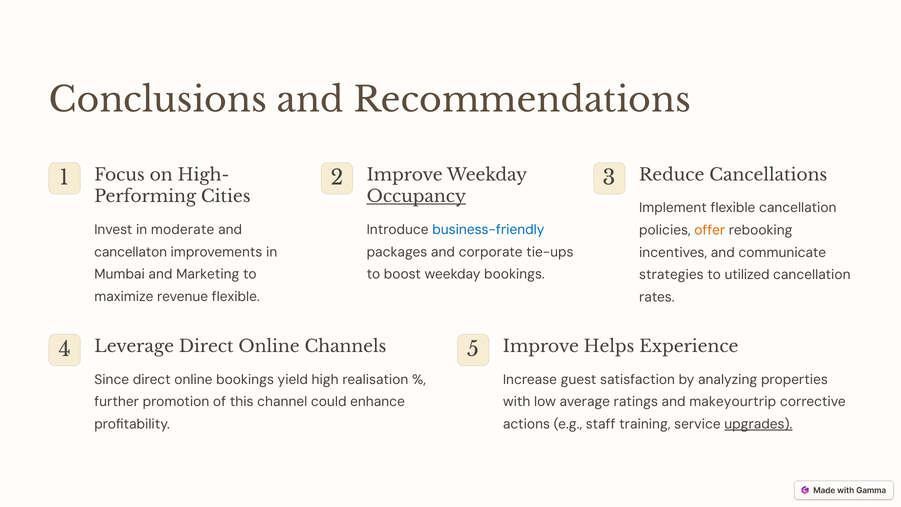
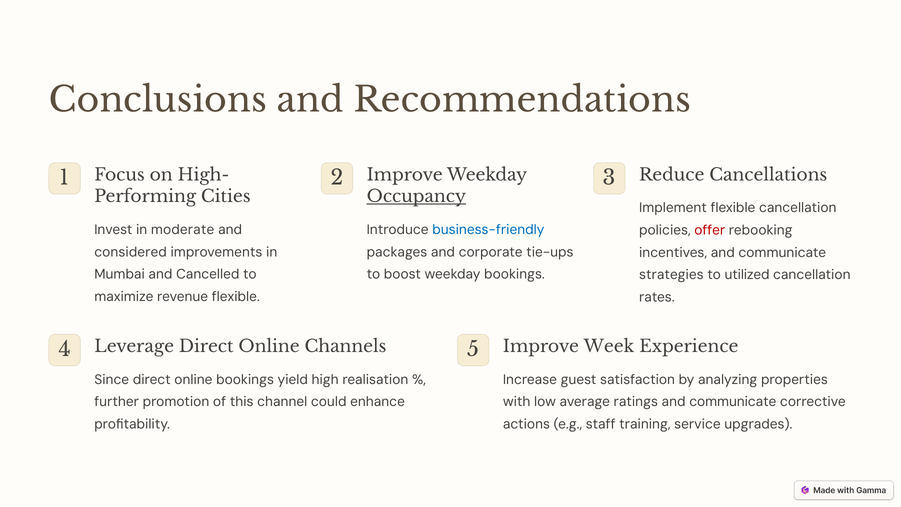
offer colour: orange -> red (710, 230)
cancellaton: cancellaton -> considered (131, 252)
Marketing: Marketing -> Cancelled (208, 274)
Helps: Helps -> Week (609, 347)
ratings and makeyourtrip: makeyourtrip -> communicate (733, 402)
upgrades underline: present -> none (758, 424)
